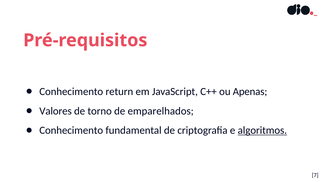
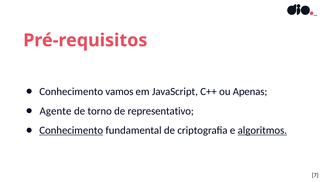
return: return -> vamos (119, 91)
Valores: Valores -> Agente (55, 111)
emparelhados: emparelhados -> representativo (161, 111)
Conhecimento underline: none -> present (71, 130)
